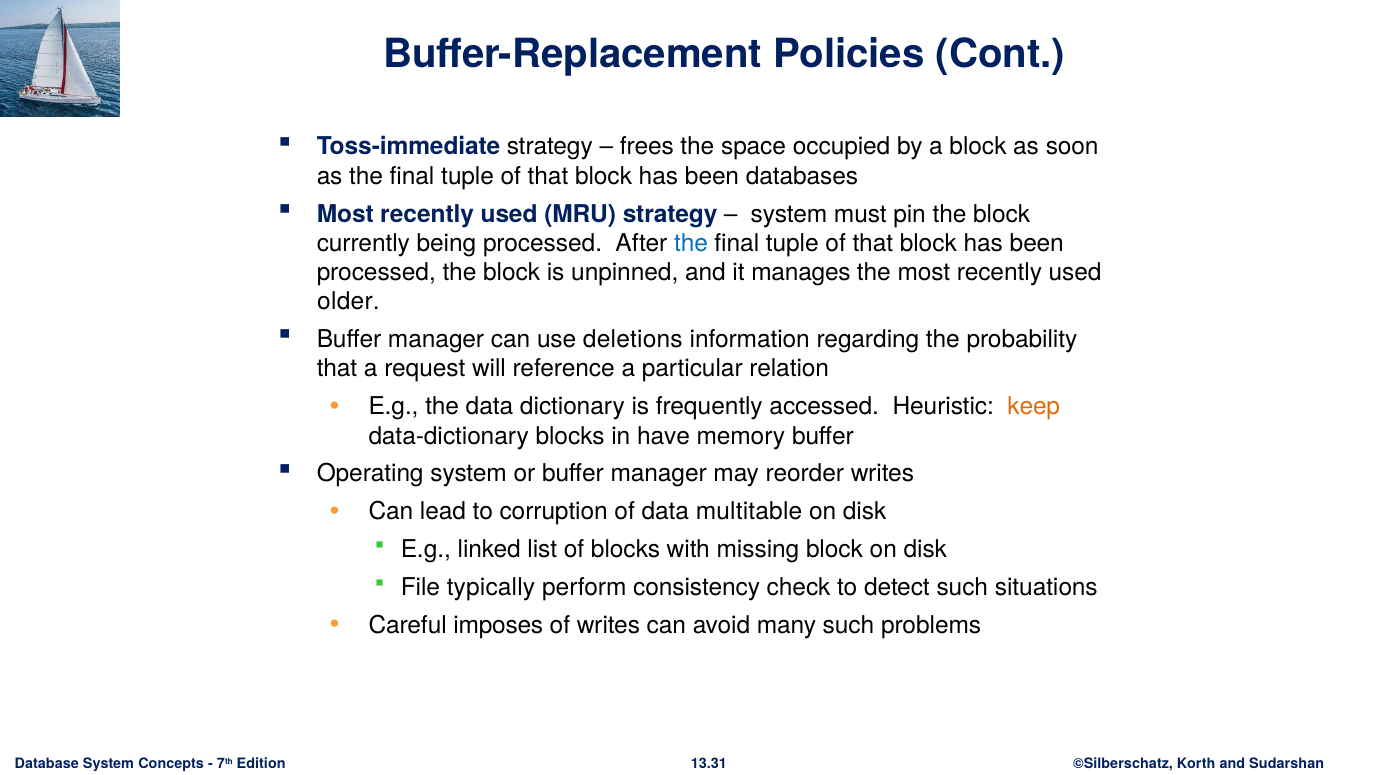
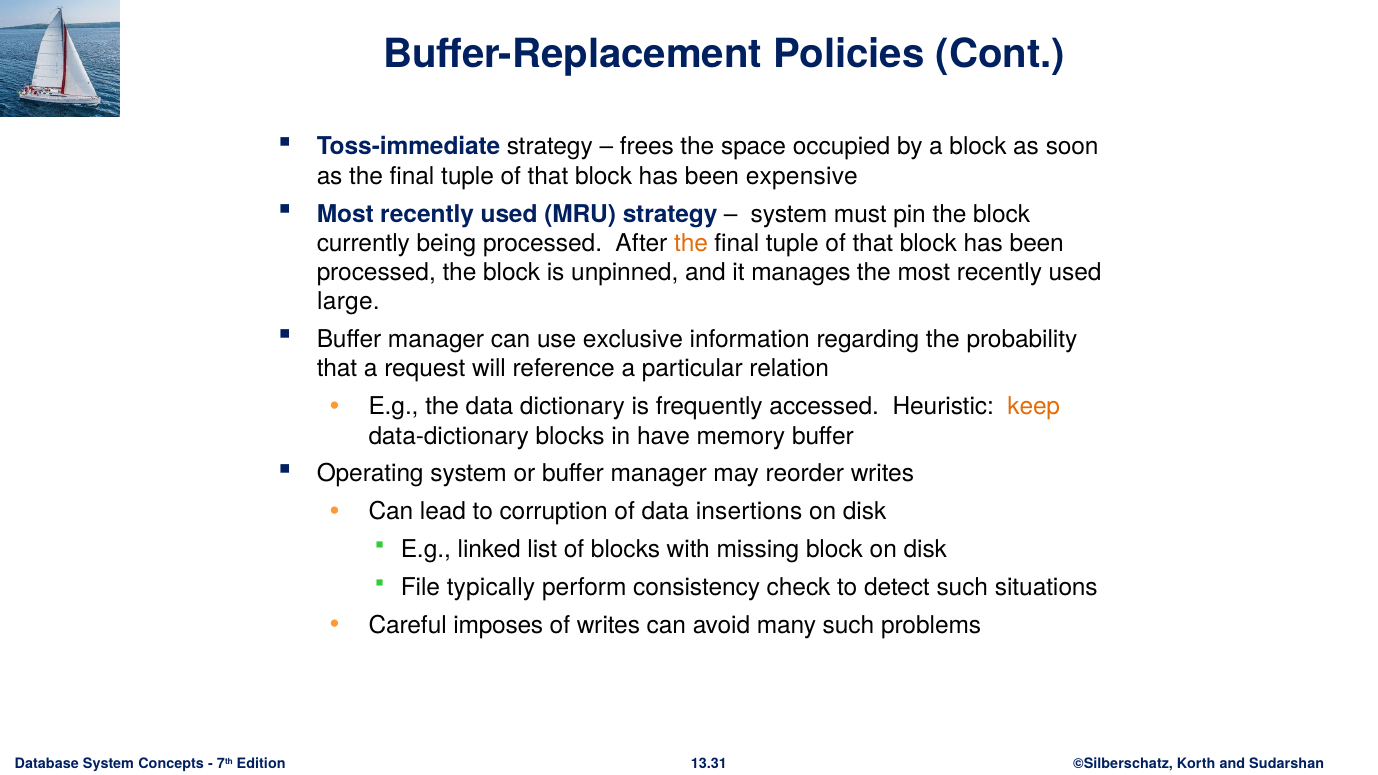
databases: databases -> expensive (802, 176)
the colour: blue -> orange (691, 243)
older: older -> large (349, 302)
deletions: deletions -> exclusive (633, 340)
multitable: multitable -> insertions (749, 512)
